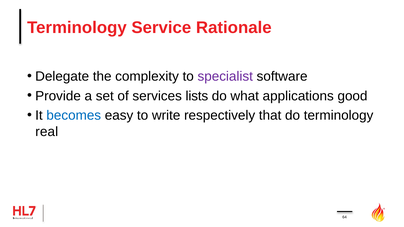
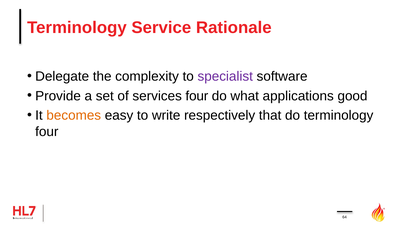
services lists: lists -> four (197, 96)
becomes colour: blue -> orange (74, 116)
real: real -> four (47, 132)
